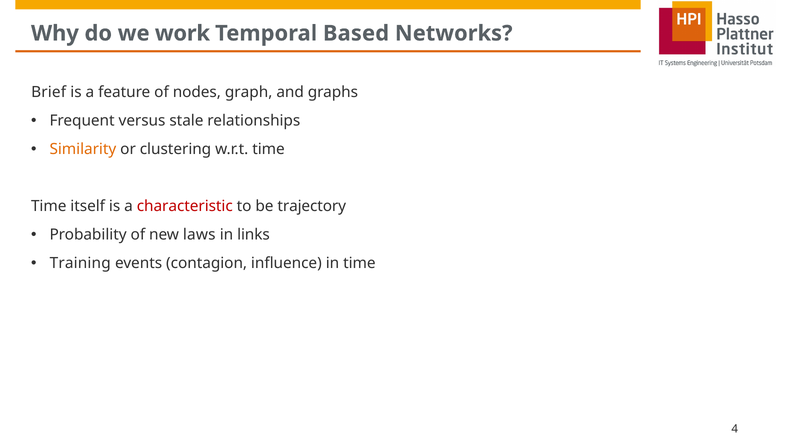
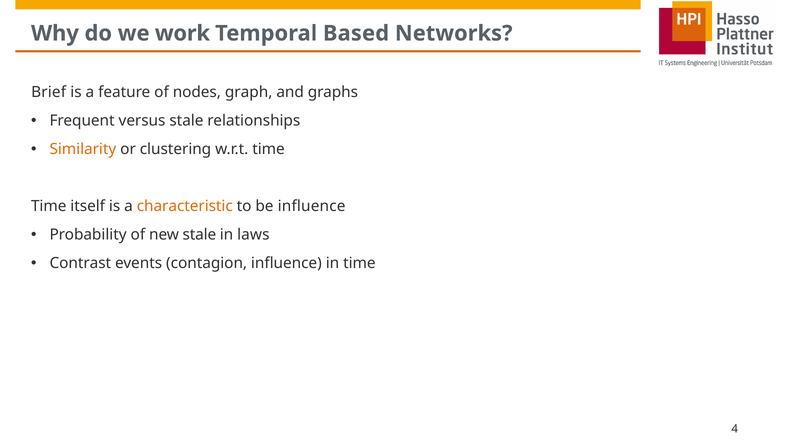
characteristic colour: red -> orange (185, 207)
be trajectory: trajectory -> influence (312, 207)
new laws: laws -> stale (199, 235)
links: links -> laws (253, 235)
Training: Training -> Contrast (80, 264)
